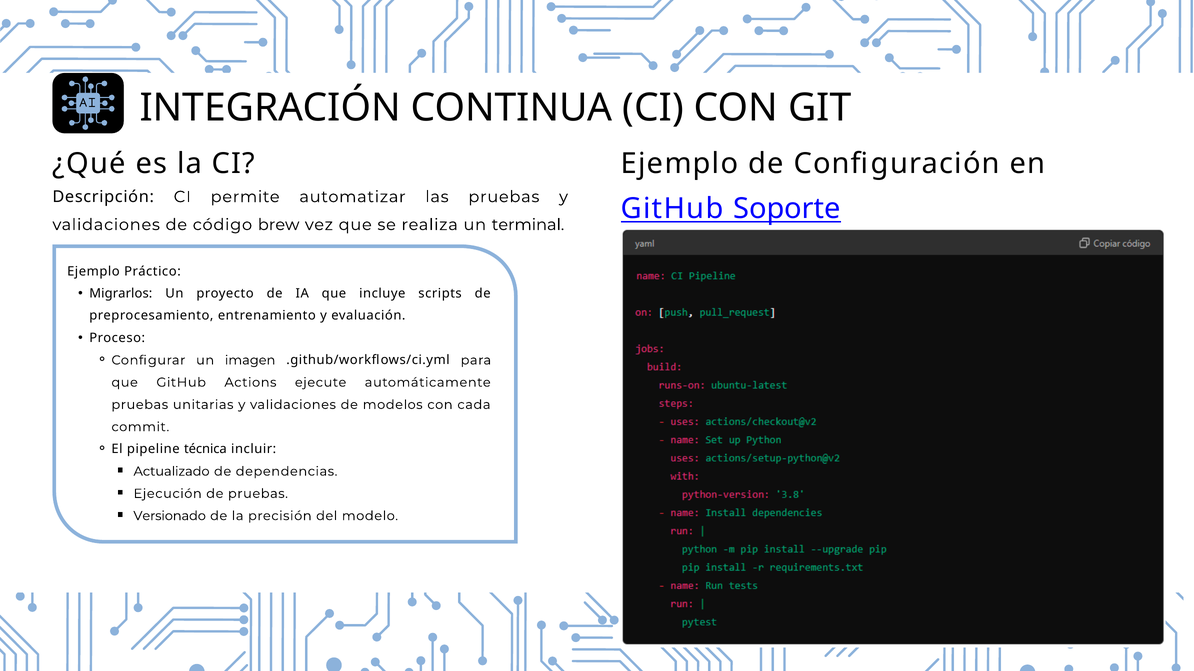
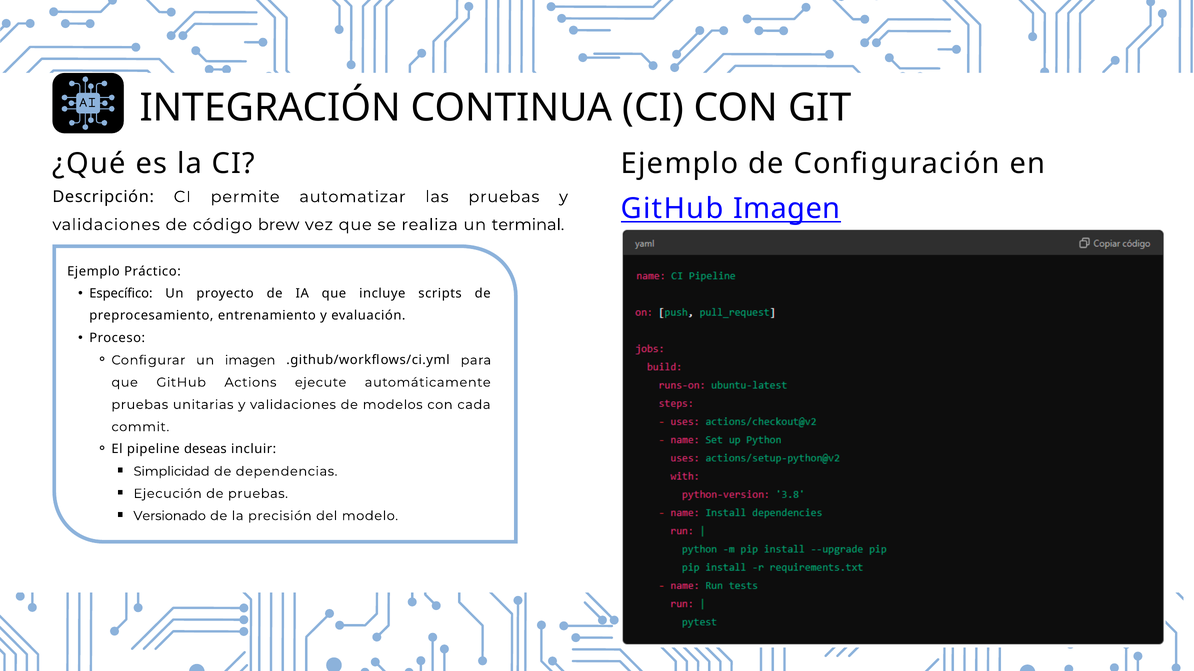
GitHub Soporte: Soporte -> Imagen (787, 209)
Migrarlos: Migrarlos -> Específico (121, 294)
técnica: técnica -> deseas (205, 450)
Actualizado: Actualizado -> Simplicidad (172, 472)
